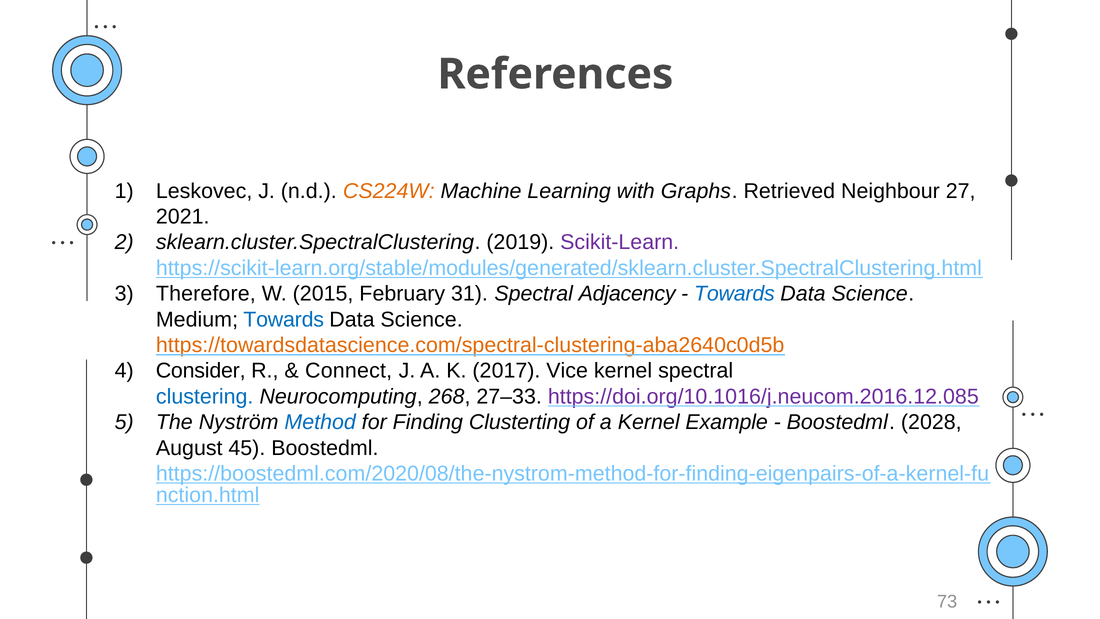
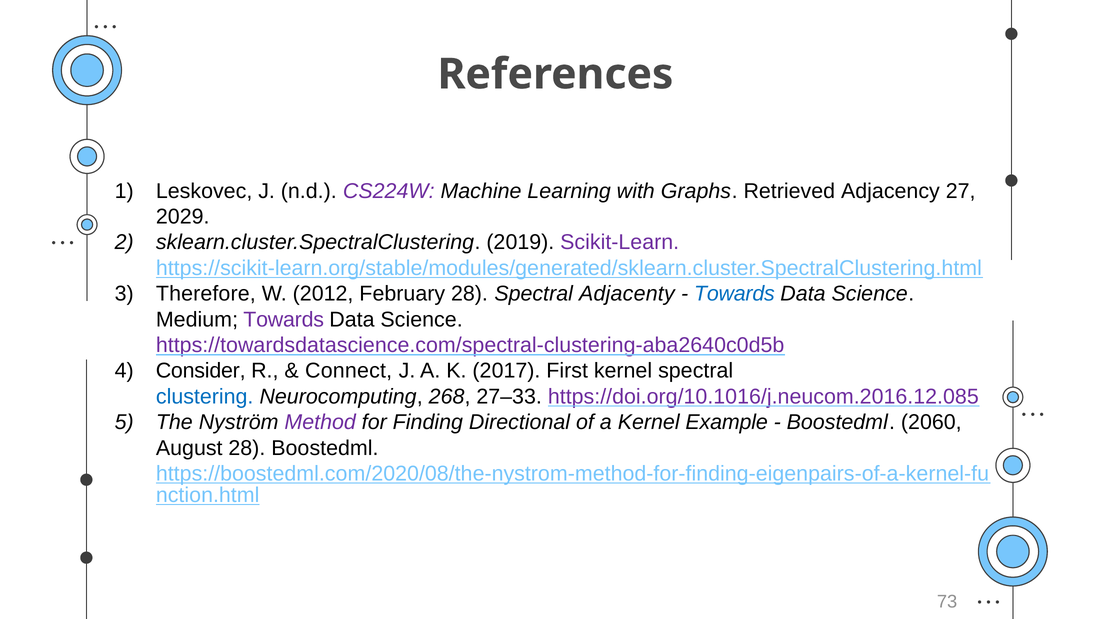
CS224W colour: orange -> purple (389, 191)
Neighbour: Neighbour -> Adjacency (890, 191)
2021: 2021 -> 2029 (183, 217)
2015: 2015 -> 2012 (323, 294)
February 31: 31 -> 28 (469, 294)
Adjacency: Adjacency -> Adjacenty (627, 294)
Towards colour: blue -> purple (284, 319)
https://towardsdatascience.com/spectral-clustering-aba2640c0d5b colour: orange -> purple (470, 345)
Vice: Vice -> First (567, 371)
Method colour: blue -> purple (320, 422)
Clusterting: Clusterting -> Directional (520, 422)
2028: 2028 -> 2060 (931, 422)
August 45: 45 -> 28 (247, 448)
